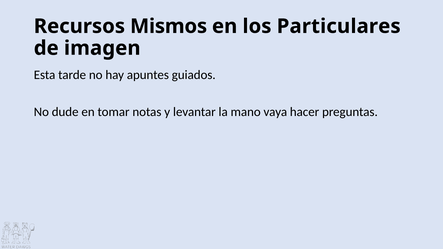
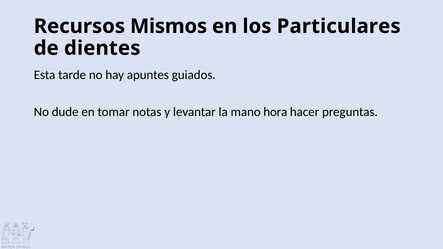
imagen: imagen -> dientes (102, 48)
vaya: vaya -> hora (275, 112)
